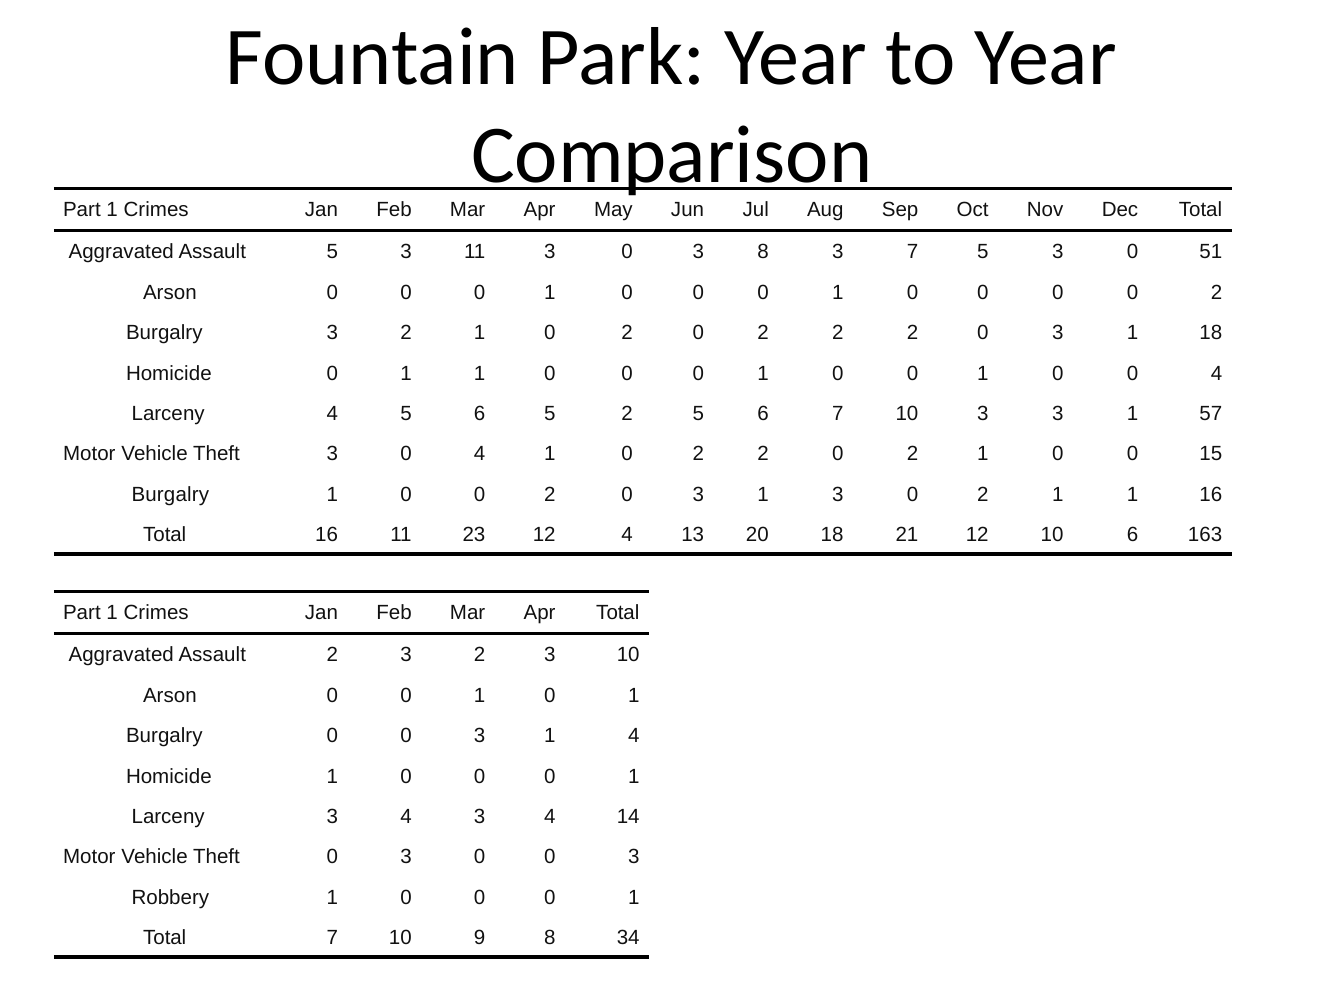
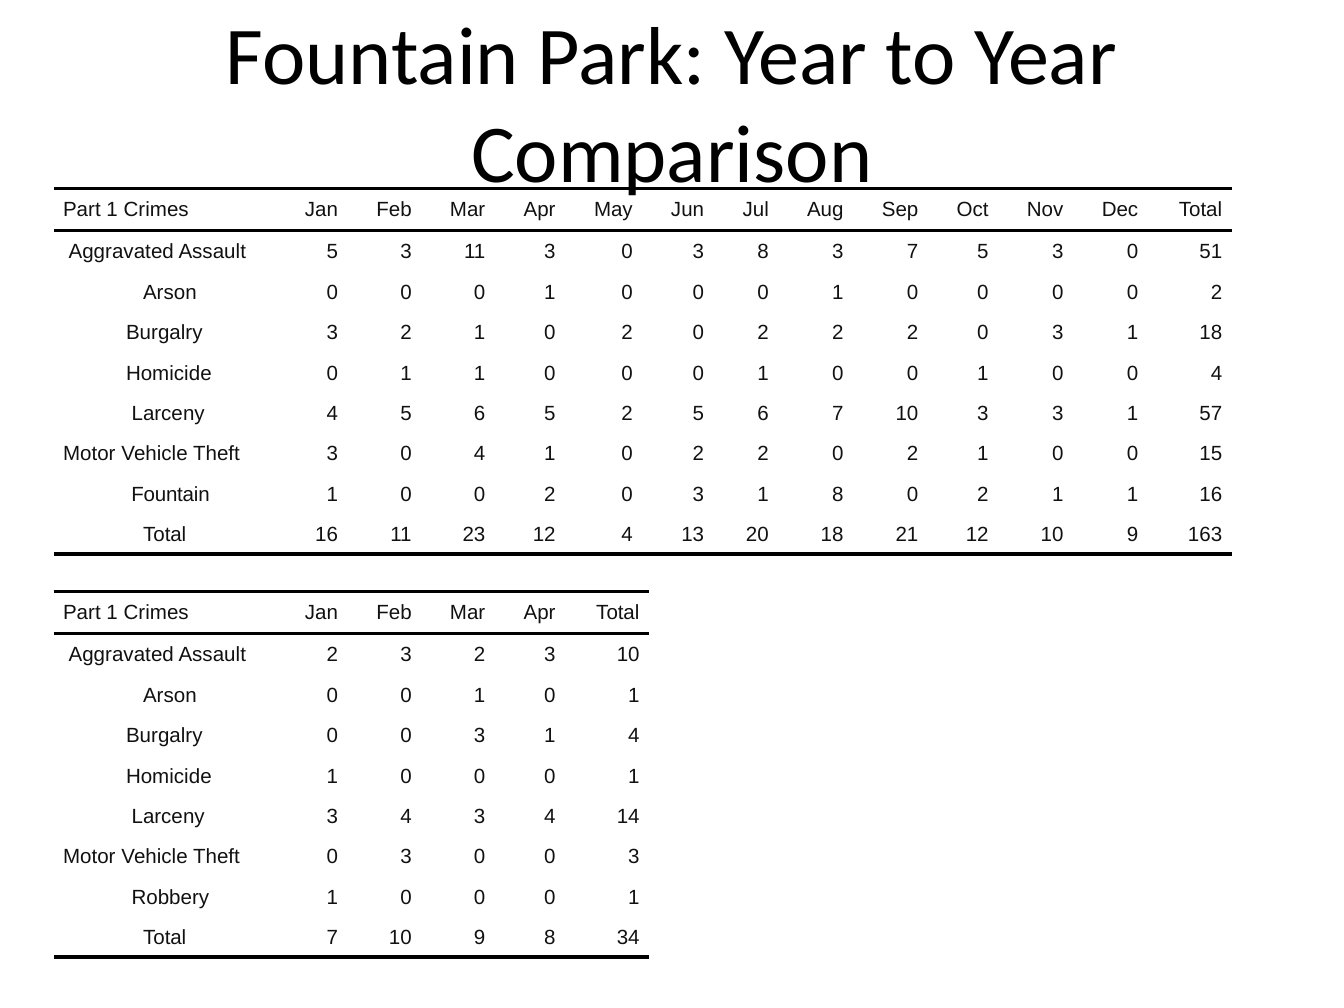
Burgalry: Burgalry -> Fountain (170, 495)
1 3: 3 -> 8 (838, 495)
12 10 6: 6 -> 9 (1133, 535)
